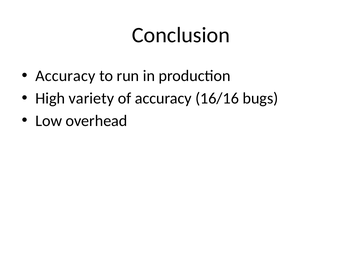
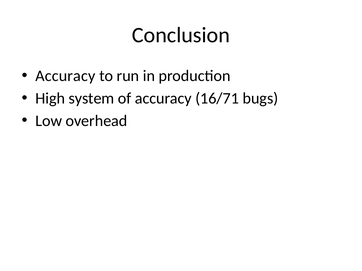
variety: variety -> system (91, 98)
16/16: 16/16 -> 16/71 (217, 98)
